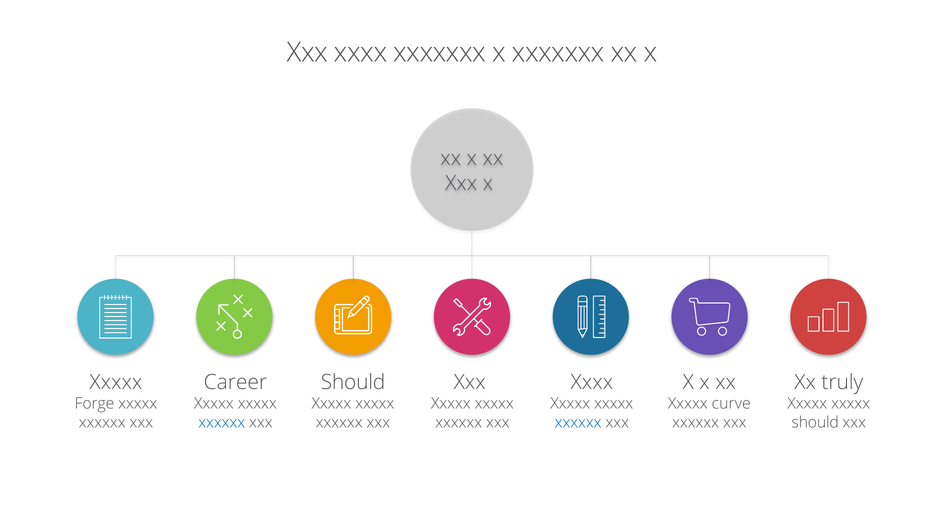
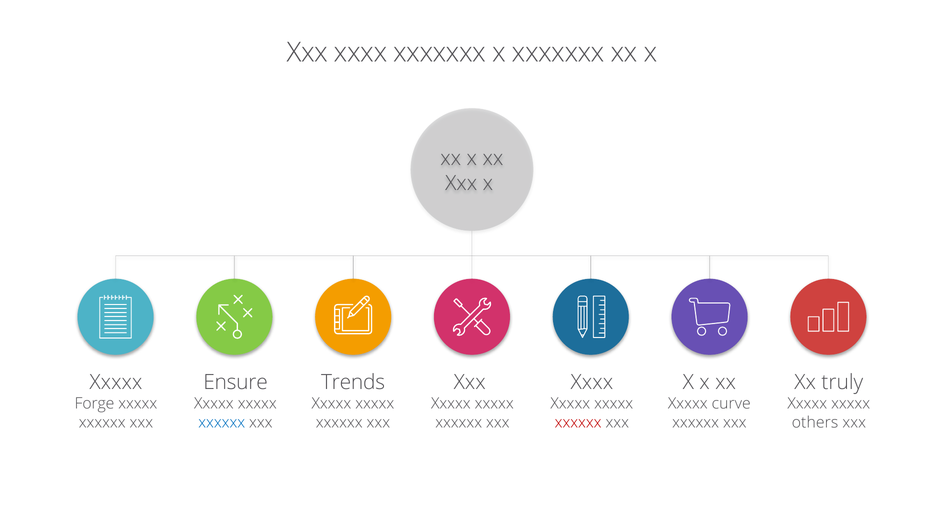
Career: Career -> Ensure (236, 382)
Should: Should -> Trends (353, 382)
xxxxxx colour: blue -> red (578, 423)
should: should -> others (815, 423)
